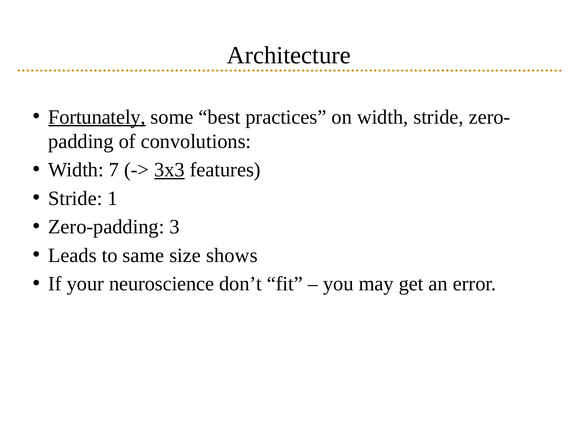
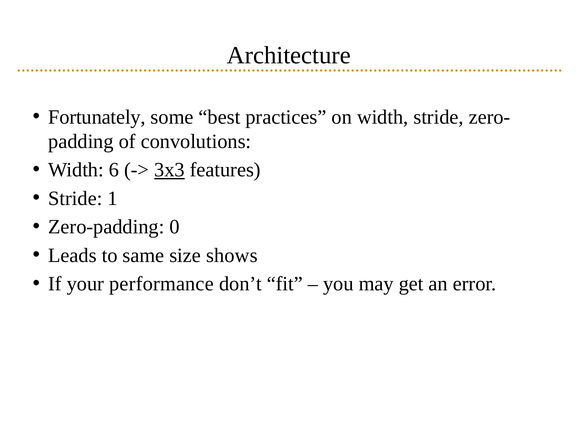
Fortunately underline: present -> none (97, 117)
7: 7 -> 6 (114, 170)
3: 3 -> 0 (175, 227)
neuroscience: neuroscience -> performance (161, 283)
